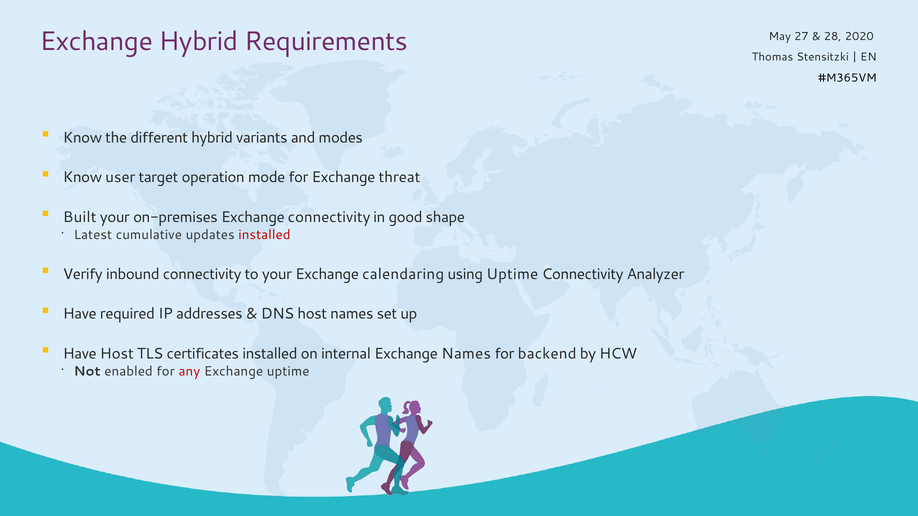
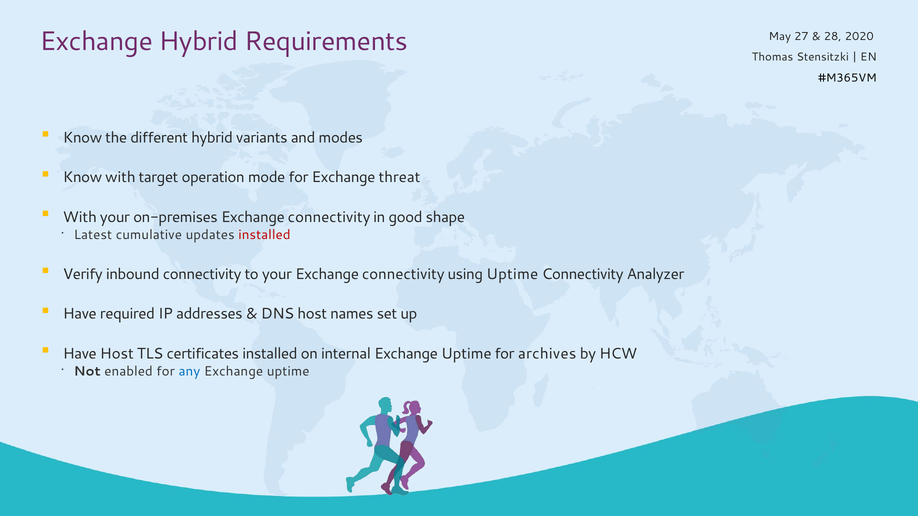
Know user: user -> with (120, 178)
Built: Built -> With (80, 217)
your Exchange calendaring: calendaring -> connectivity (403, 274)
internal Exchange Names: Names -> Uptime (466, 354)
backend: backend -> archives (547, 354)
any colour: red -> blue (189, 372)
